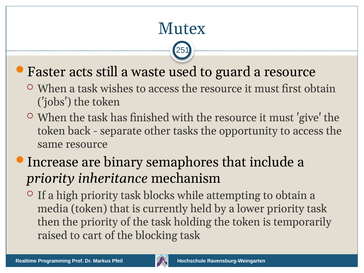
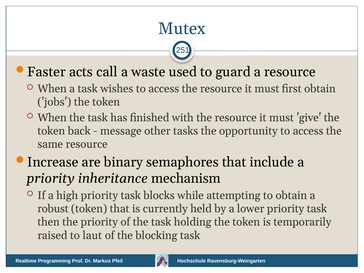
still: still -> call (107, 72)
separate: separate -> message (121, 131)
media: media -> robust (53, 209)
cart: cart -> laut (92, 235)
